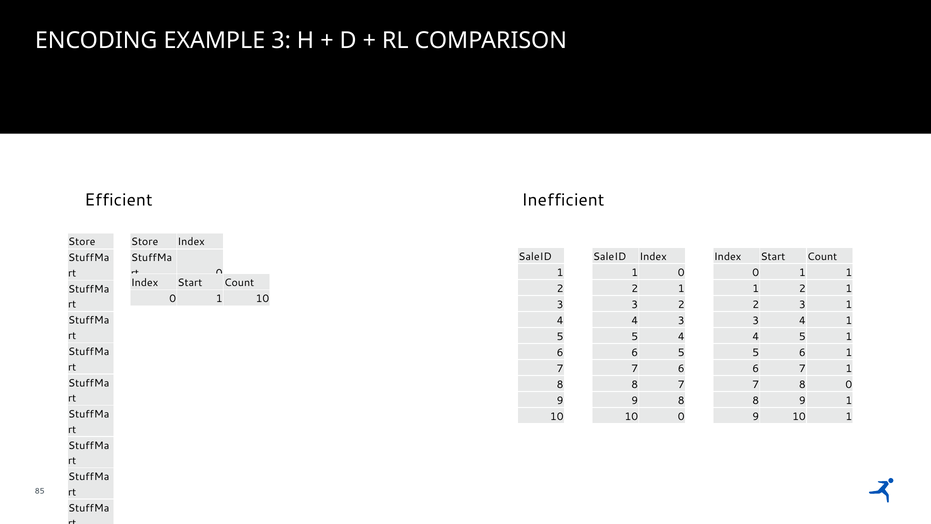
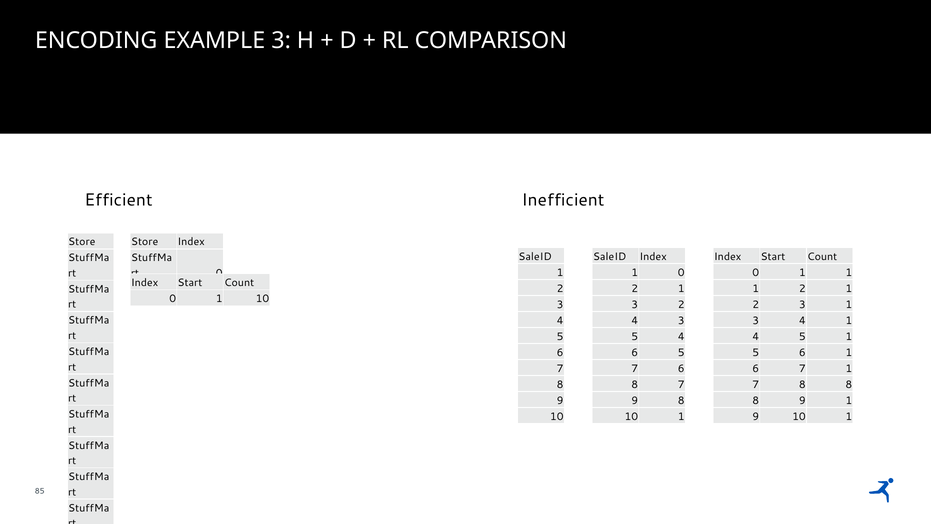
7 8 0: 0 -> 8 (849, 384)
0: 0 -> 1 (681, 416)
